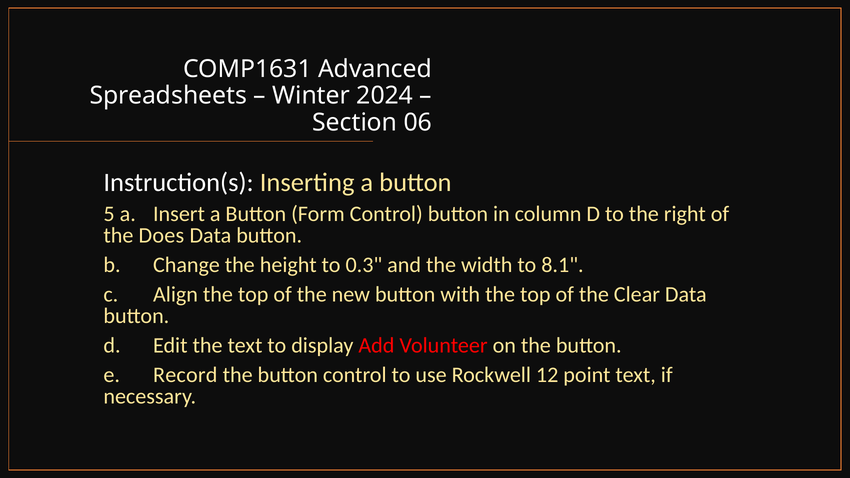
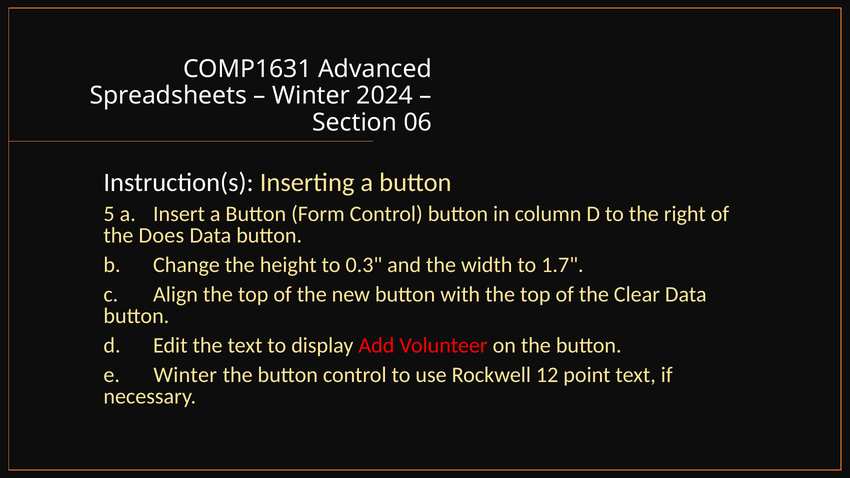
8.1: 8.1 -> 1.7 (562, 265)
e Record: Record -> Winter (185, 375)
